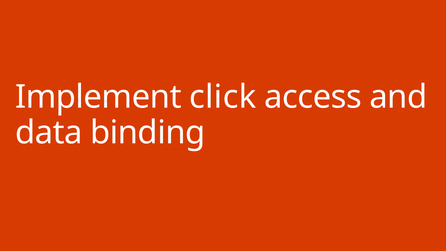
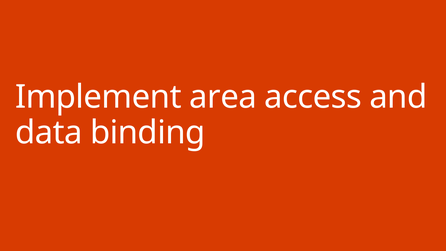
click: click -> area (223, 97)
